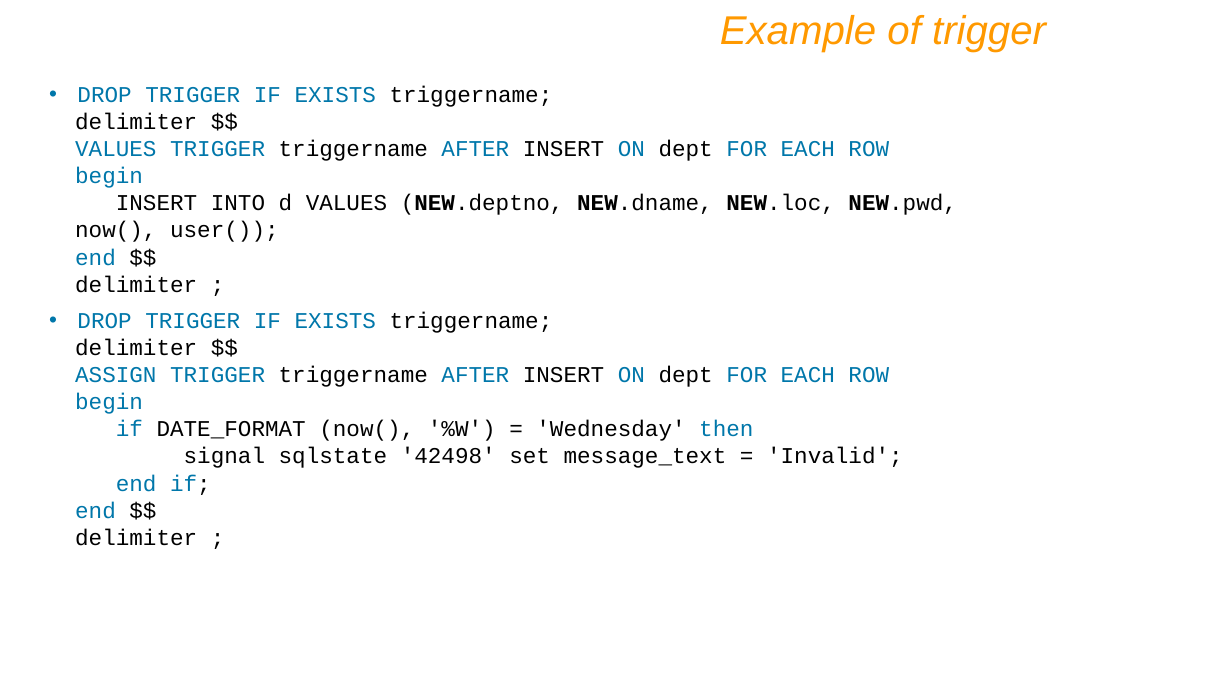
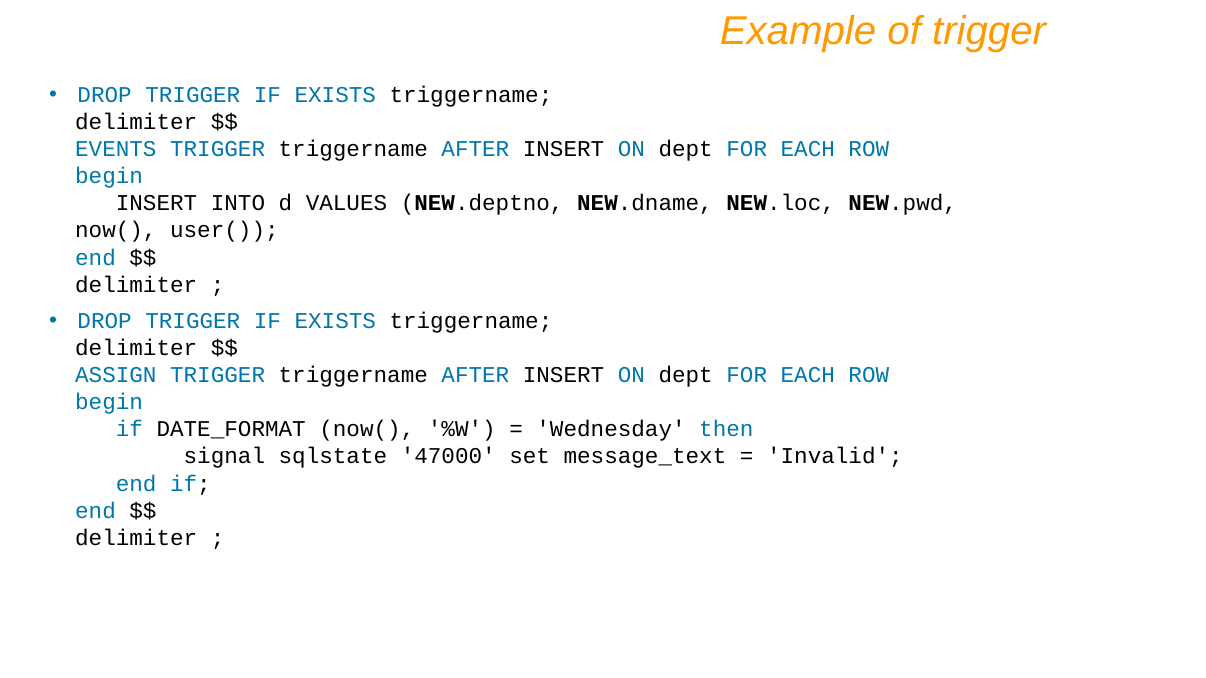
VALUES: VALUES -> EVENTS (116, 149)
42498: 42498 -> 47000 (448, 457)
